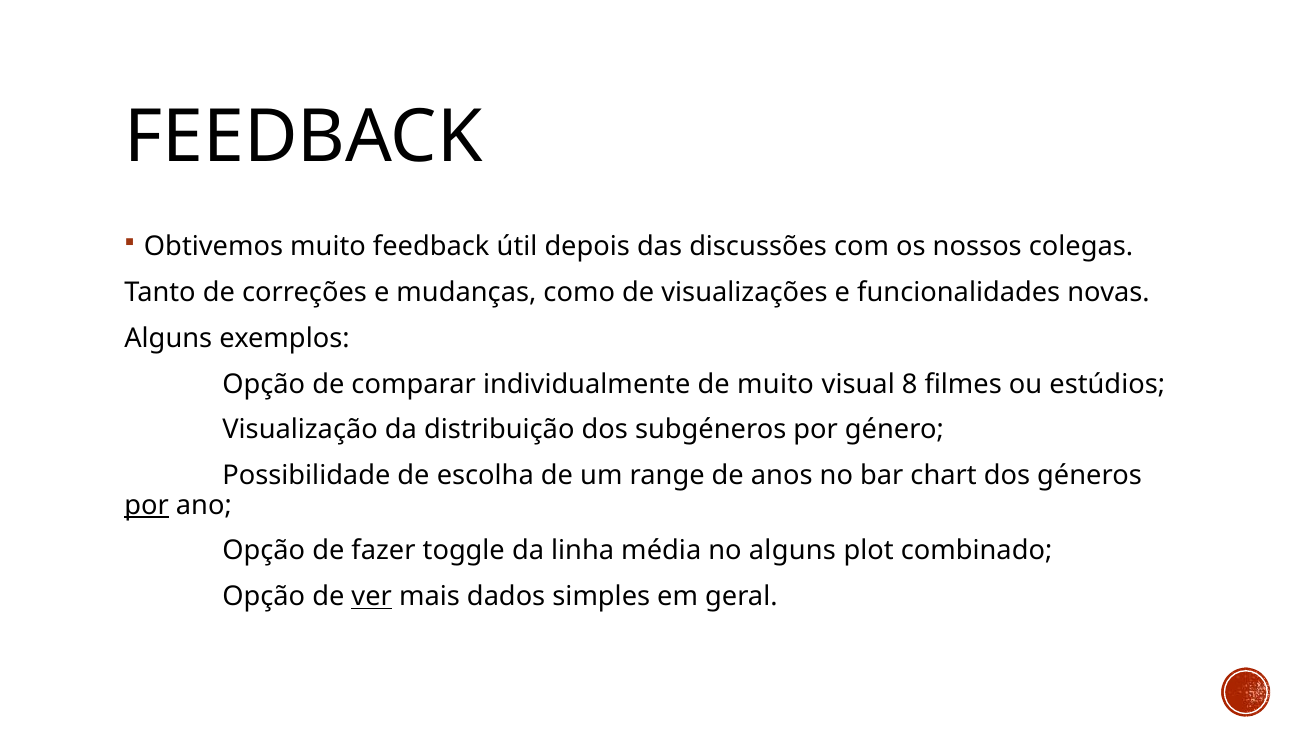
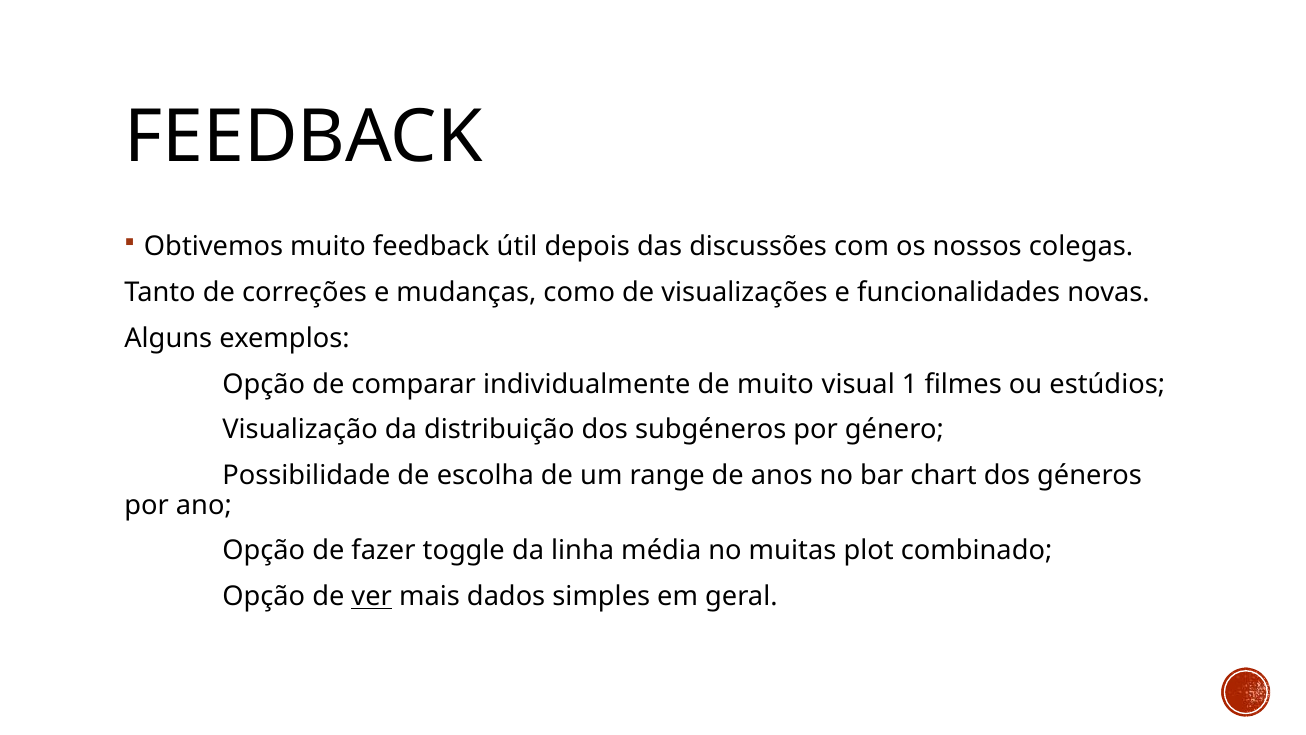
8: 8 -> 1 (910, 384)
por underline: present -> none (147, 505)
no alguns: alguns -> muitas (793, 551)
